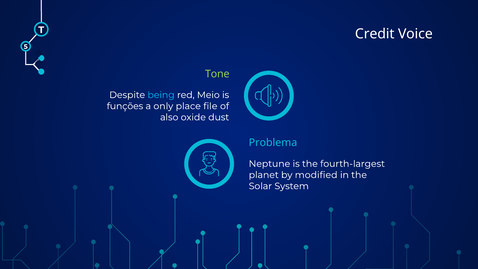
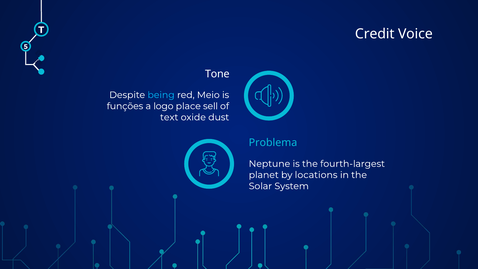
Tone colour: light green -> white (217, 74)
only: only -> logo (163, 106)
file: file -> sell (210, 106)
also: also -> text (169, 117)
modified: modified -> locations (316, 175)
